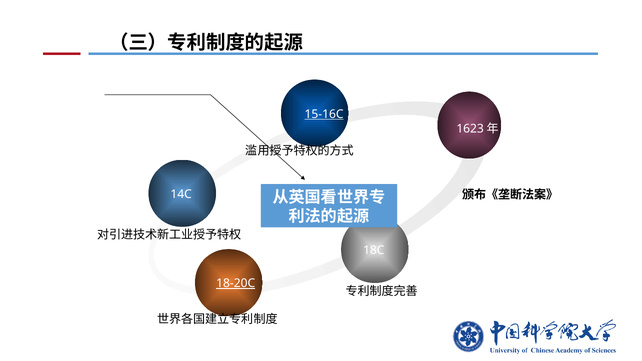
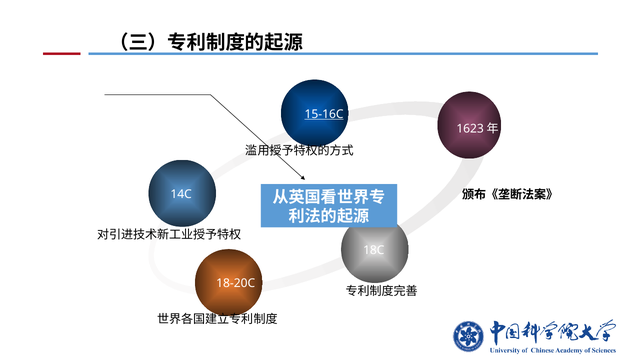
18-20C underline: present -> none (236, 283)
